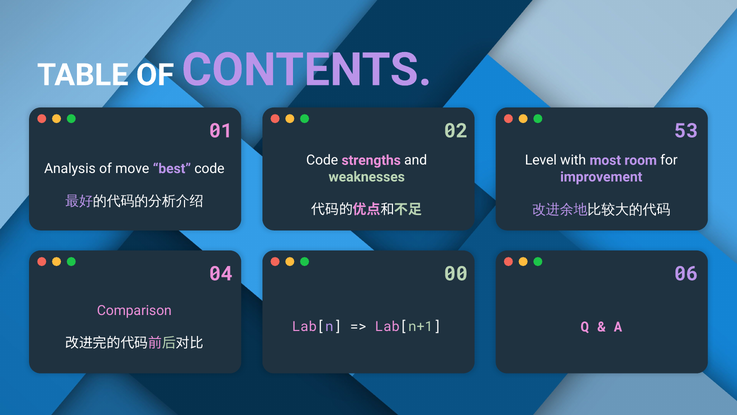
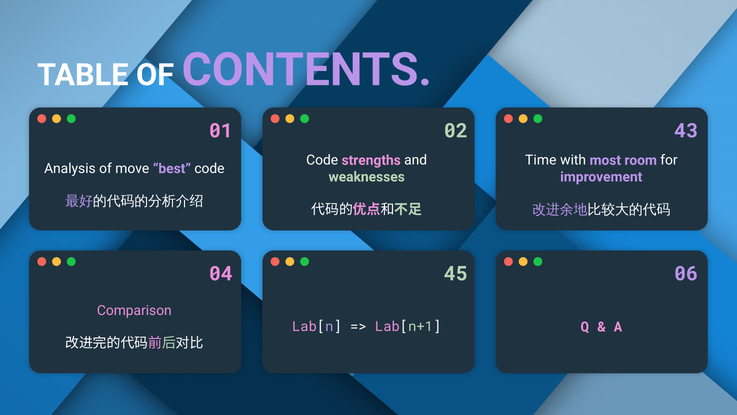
53: 53 -> 43 (686, 131)
Level: Level -> Time (541, 160)
00: 00 -> 45 (456, 273)
